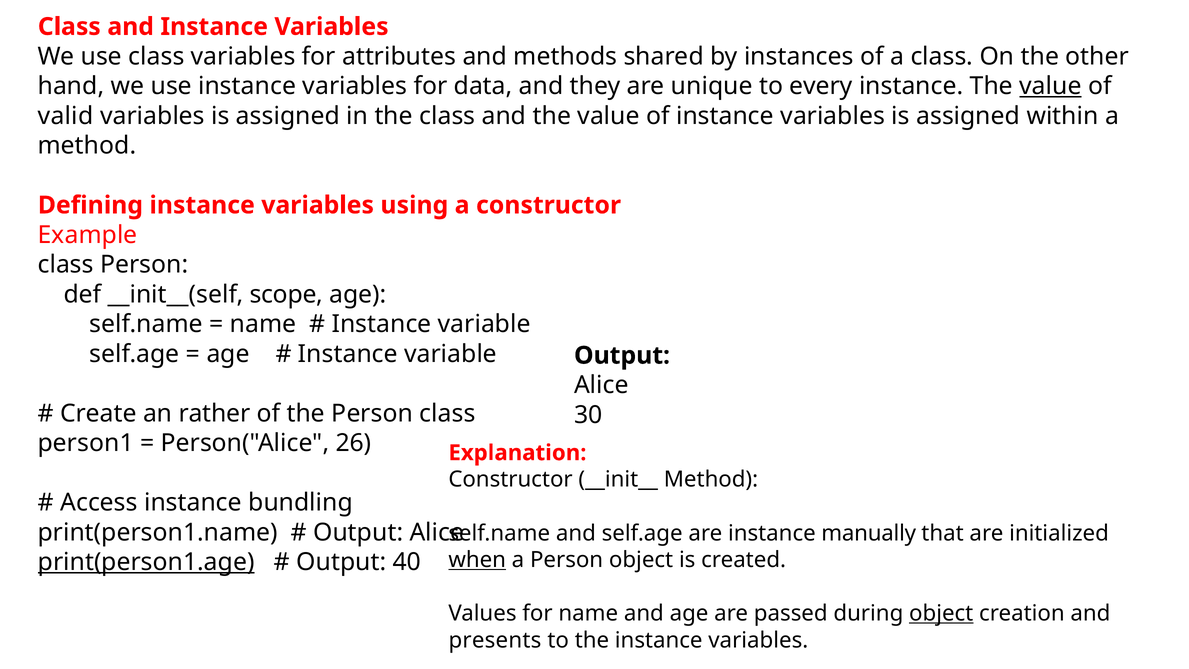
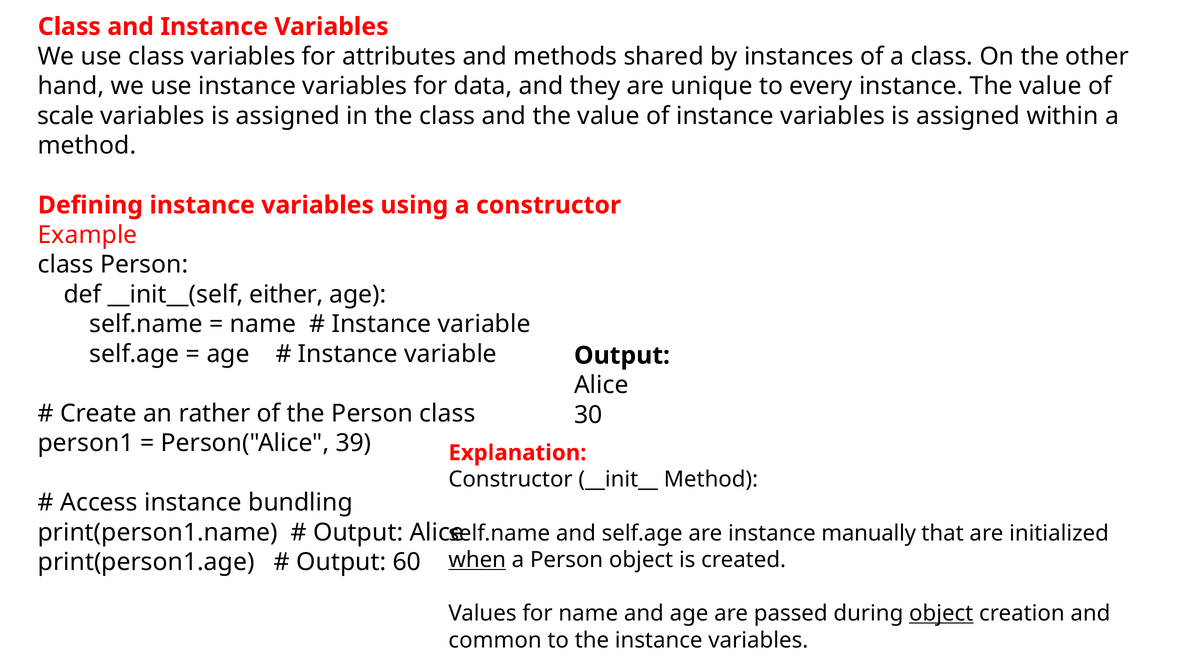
value underline: present -> none (1050, 86)
valid: valid -> scale (66, 116)
scope: scope -> either (286, 294)
26: 26 -> 39 (353, 443)
print(person1.age underline: present -> none (146, 562)
40: 40 -> 60 (407, 562)
presents: presents -> common (495, 640)
